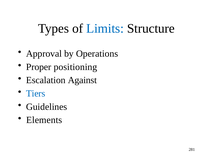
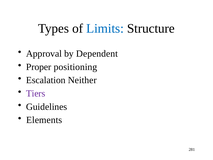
Operations: Operations -> Dependent (97, 54)
Against: Against -> Neither (82, 80)
Tiers colour: blue -> purple (36, 93)
